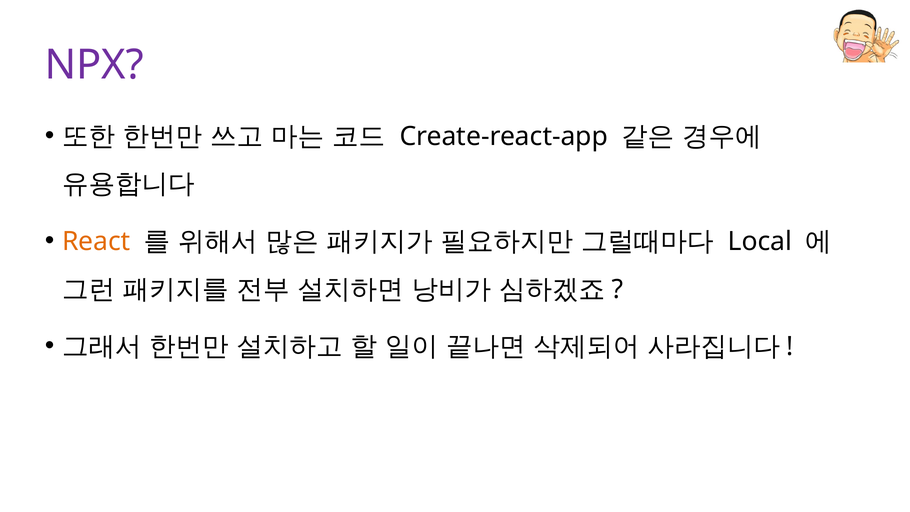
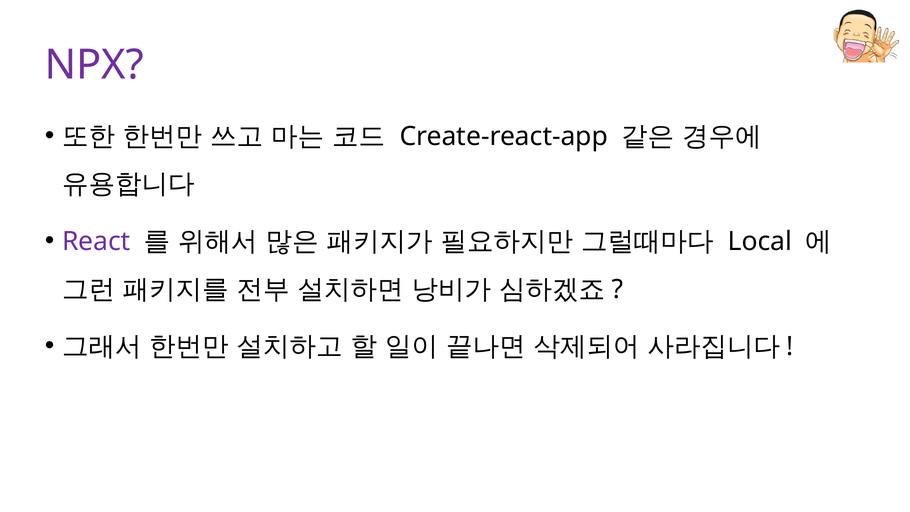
React colour: orange -> purple (96, 241)
